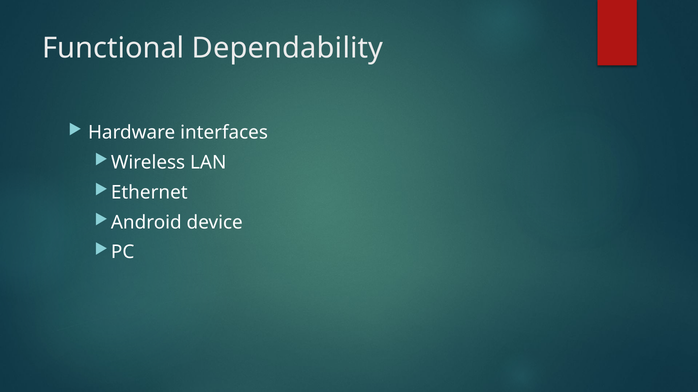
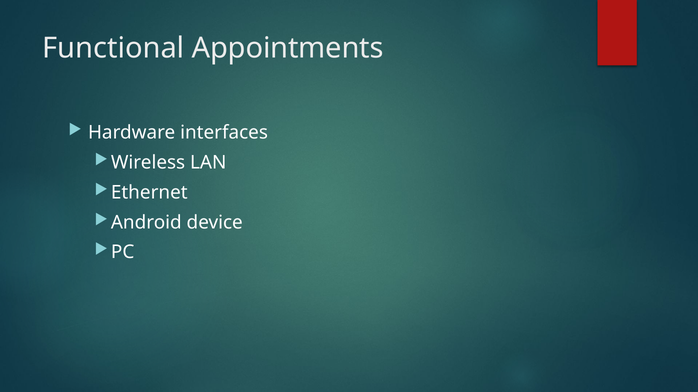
Dependability: Dependability -> Appointments (288, 48)
